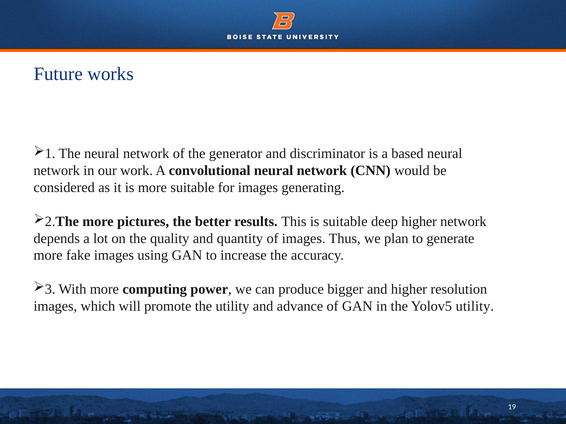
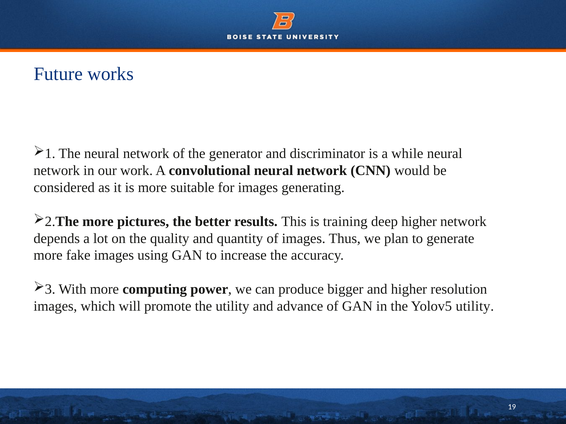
based: based -> while (407, 154)
is suitable: suitable -> training (345, 222)
